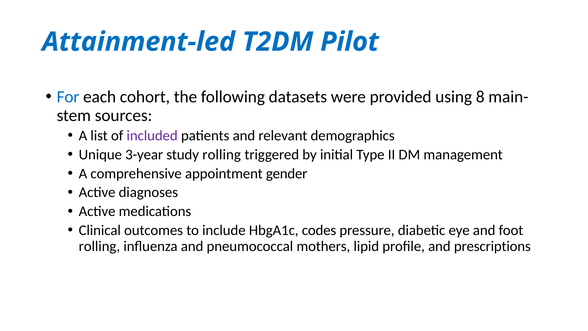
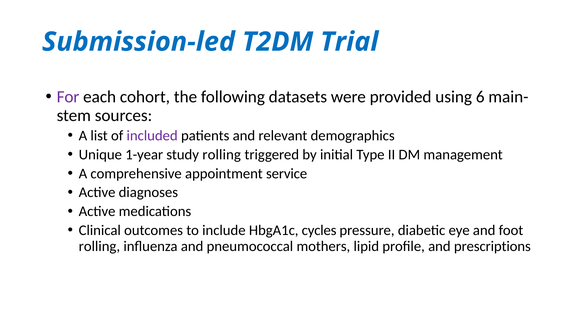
Attainment-led: Attainment-led -> Submission-led (139, 42)
Pilot: Pilot -> Trial (349, 42)
For colour: blue -> purple (68, 97)
8: 8 -> 6 (480, 97)
3-year: 3-year -> 1-year (144, 154)
gender: gender -> service (287, 173)
codes: codes -> cycles (319, 230)
